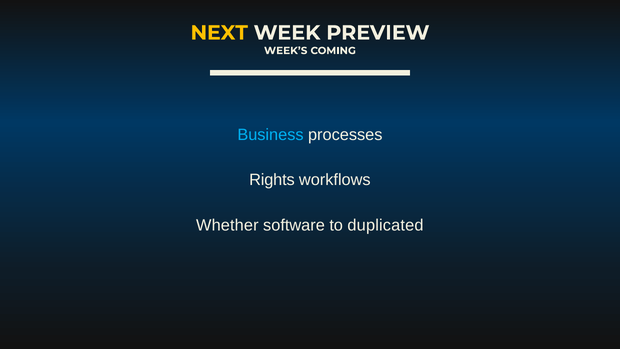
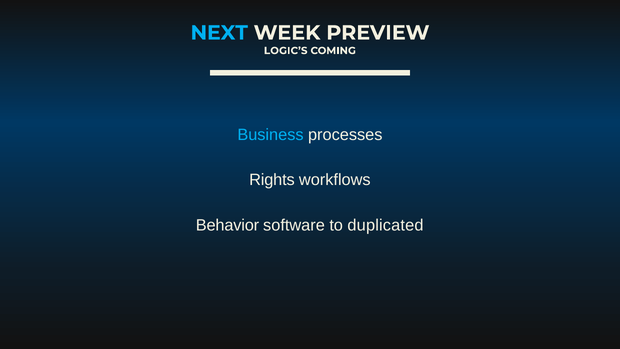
NEXT colour: yellow -> light blue (219, 33)
WEEK’S: WEEK’S -> LOGIC’S (286, 51)
Whether: Whether -> Behavior (227, 225)
